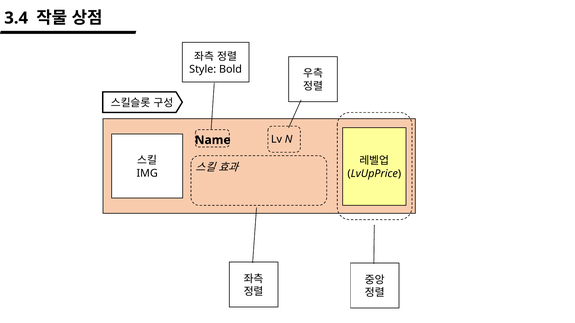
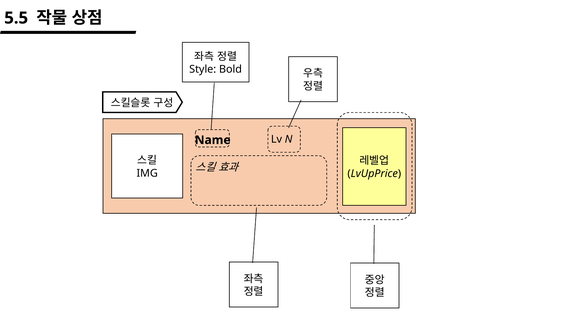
3.4: 3.4 -> 5.5 (16, 18)
